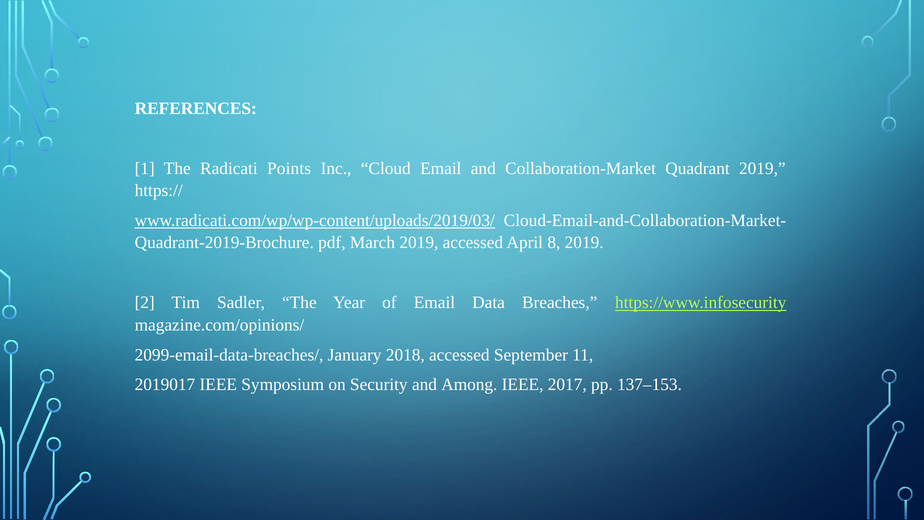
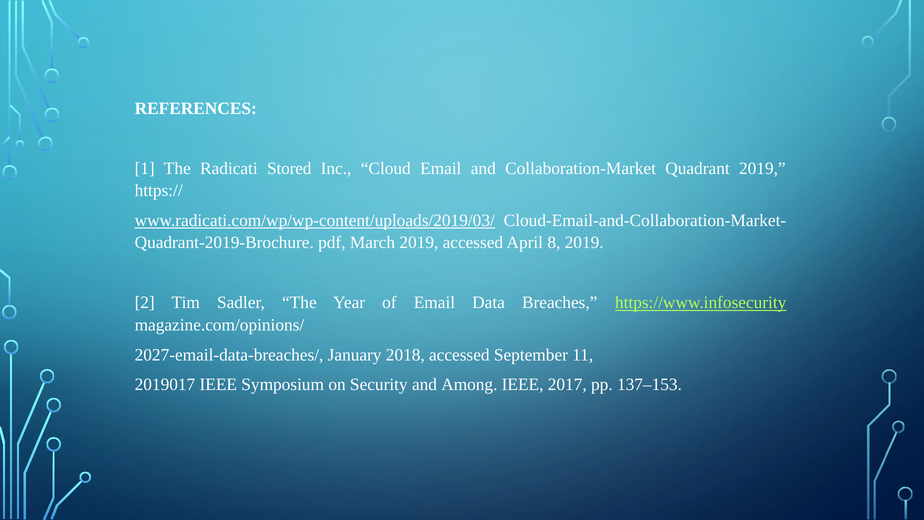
Points: Points -> Stored (289, 168)
2099-email-data-breaches/: 2099-email-data-breaches/ -> 2027-email-data-breaches/ (229, 355)
